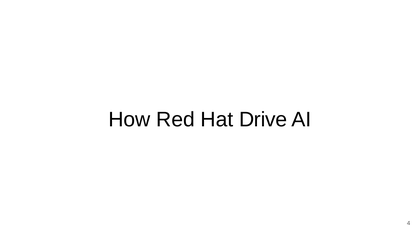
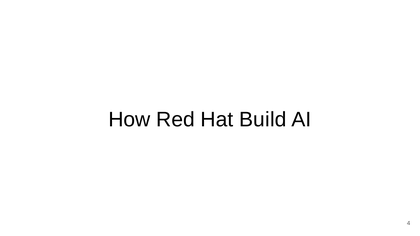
Drive: Drive -> Build (263, 120)
